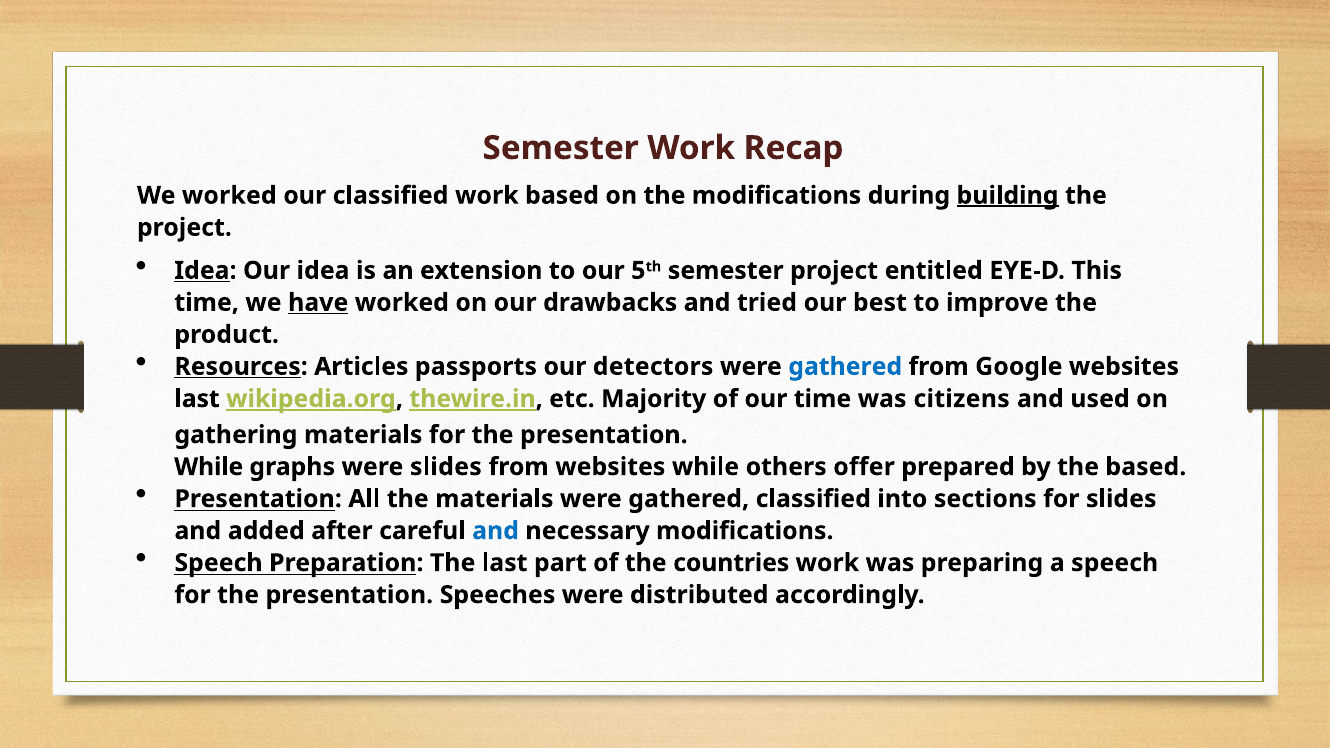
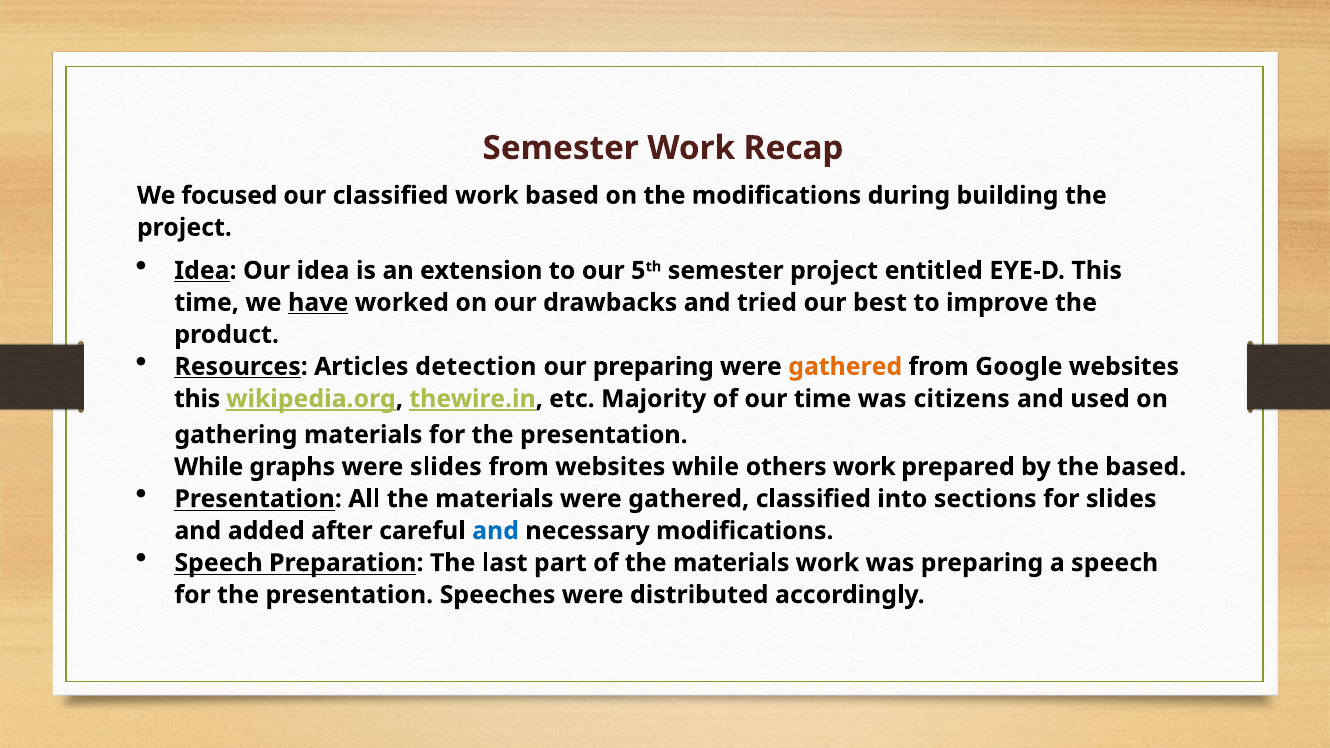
We worked: worked -> focused (229, 196)
building underline: present -> none (1008, 196)
passports: passports -> detection (476, 367)
our detectors: detectors -> preparing (653, 367)
gathered colour: blue -> orange (845, 367)
last: last -> this (197, 399)
others offer: offer -> work (864, 467)
of the countries: countries -> materials (731, 563)
